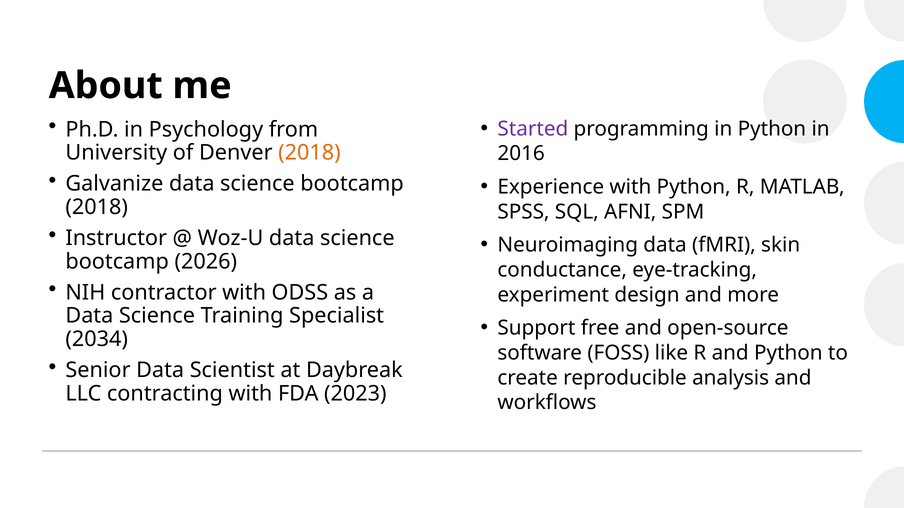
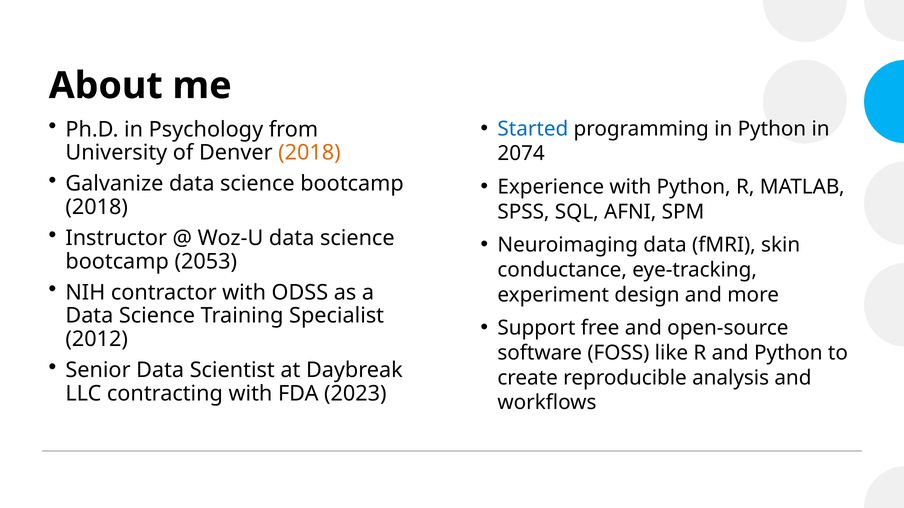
Started colour: purple -> blue (533, 129)
2016: 2016 -> 2074 (521, 154)
2026: 2026 -> 2053 (206, 262)
2034: 2034 -> 2012 (97, 340)
